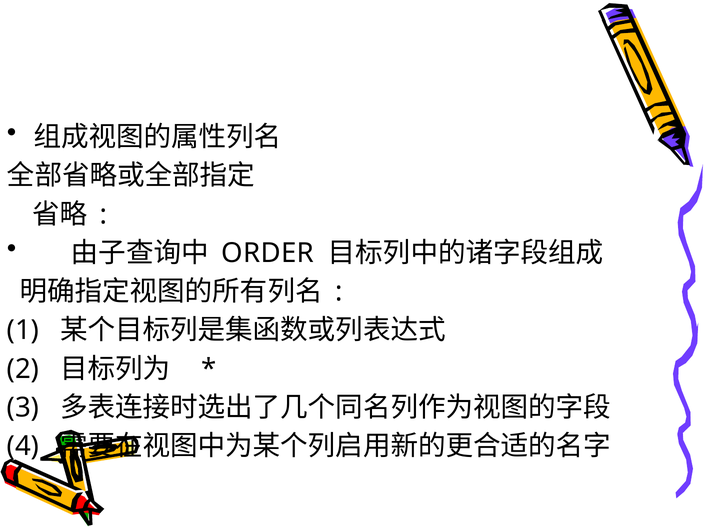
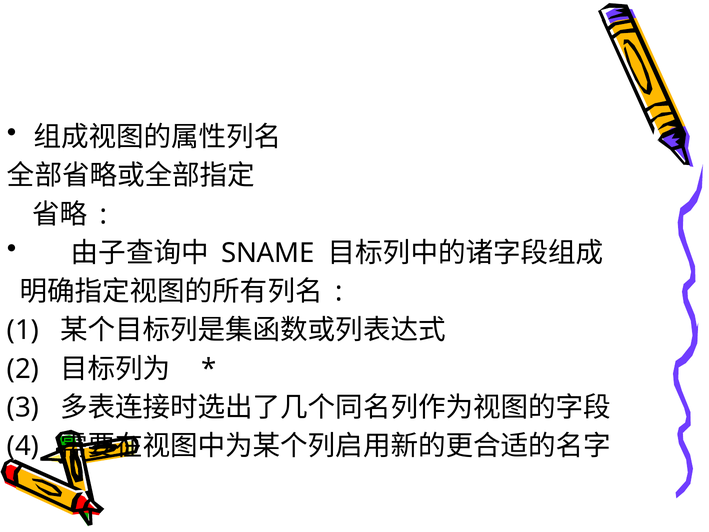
ORDER: ORDER -> SNAME (268, 253)
